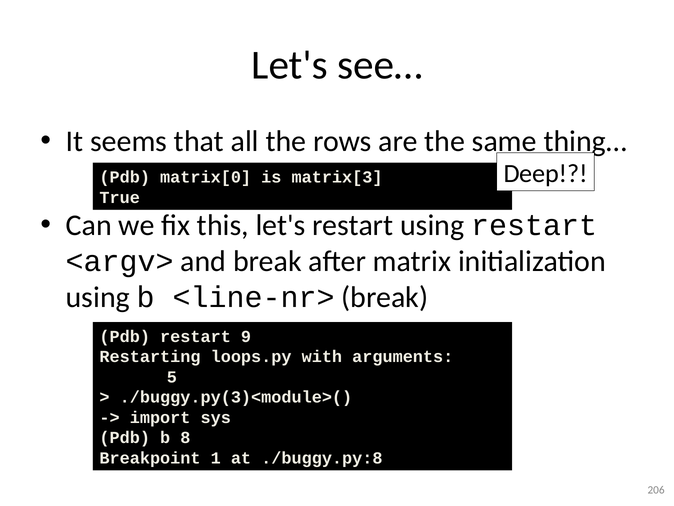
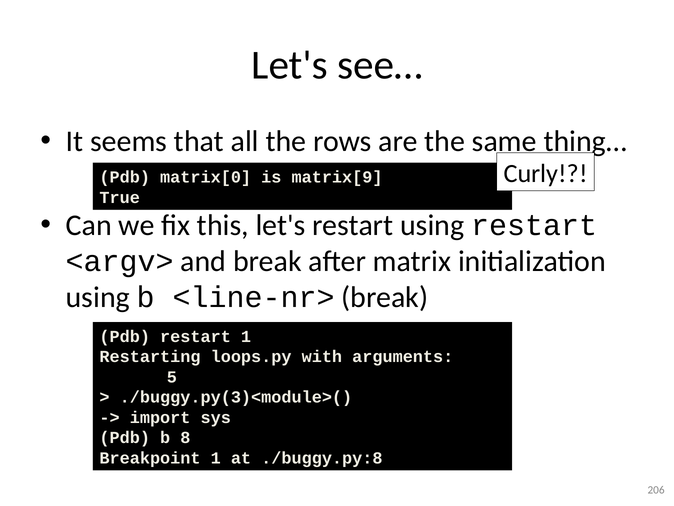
Deep: Deep -> Curly (546, 173)
matrix[3: matrix[3 -> matrix[9 (337, 177)
restart 9: 9 -> 1 (246, 336)
